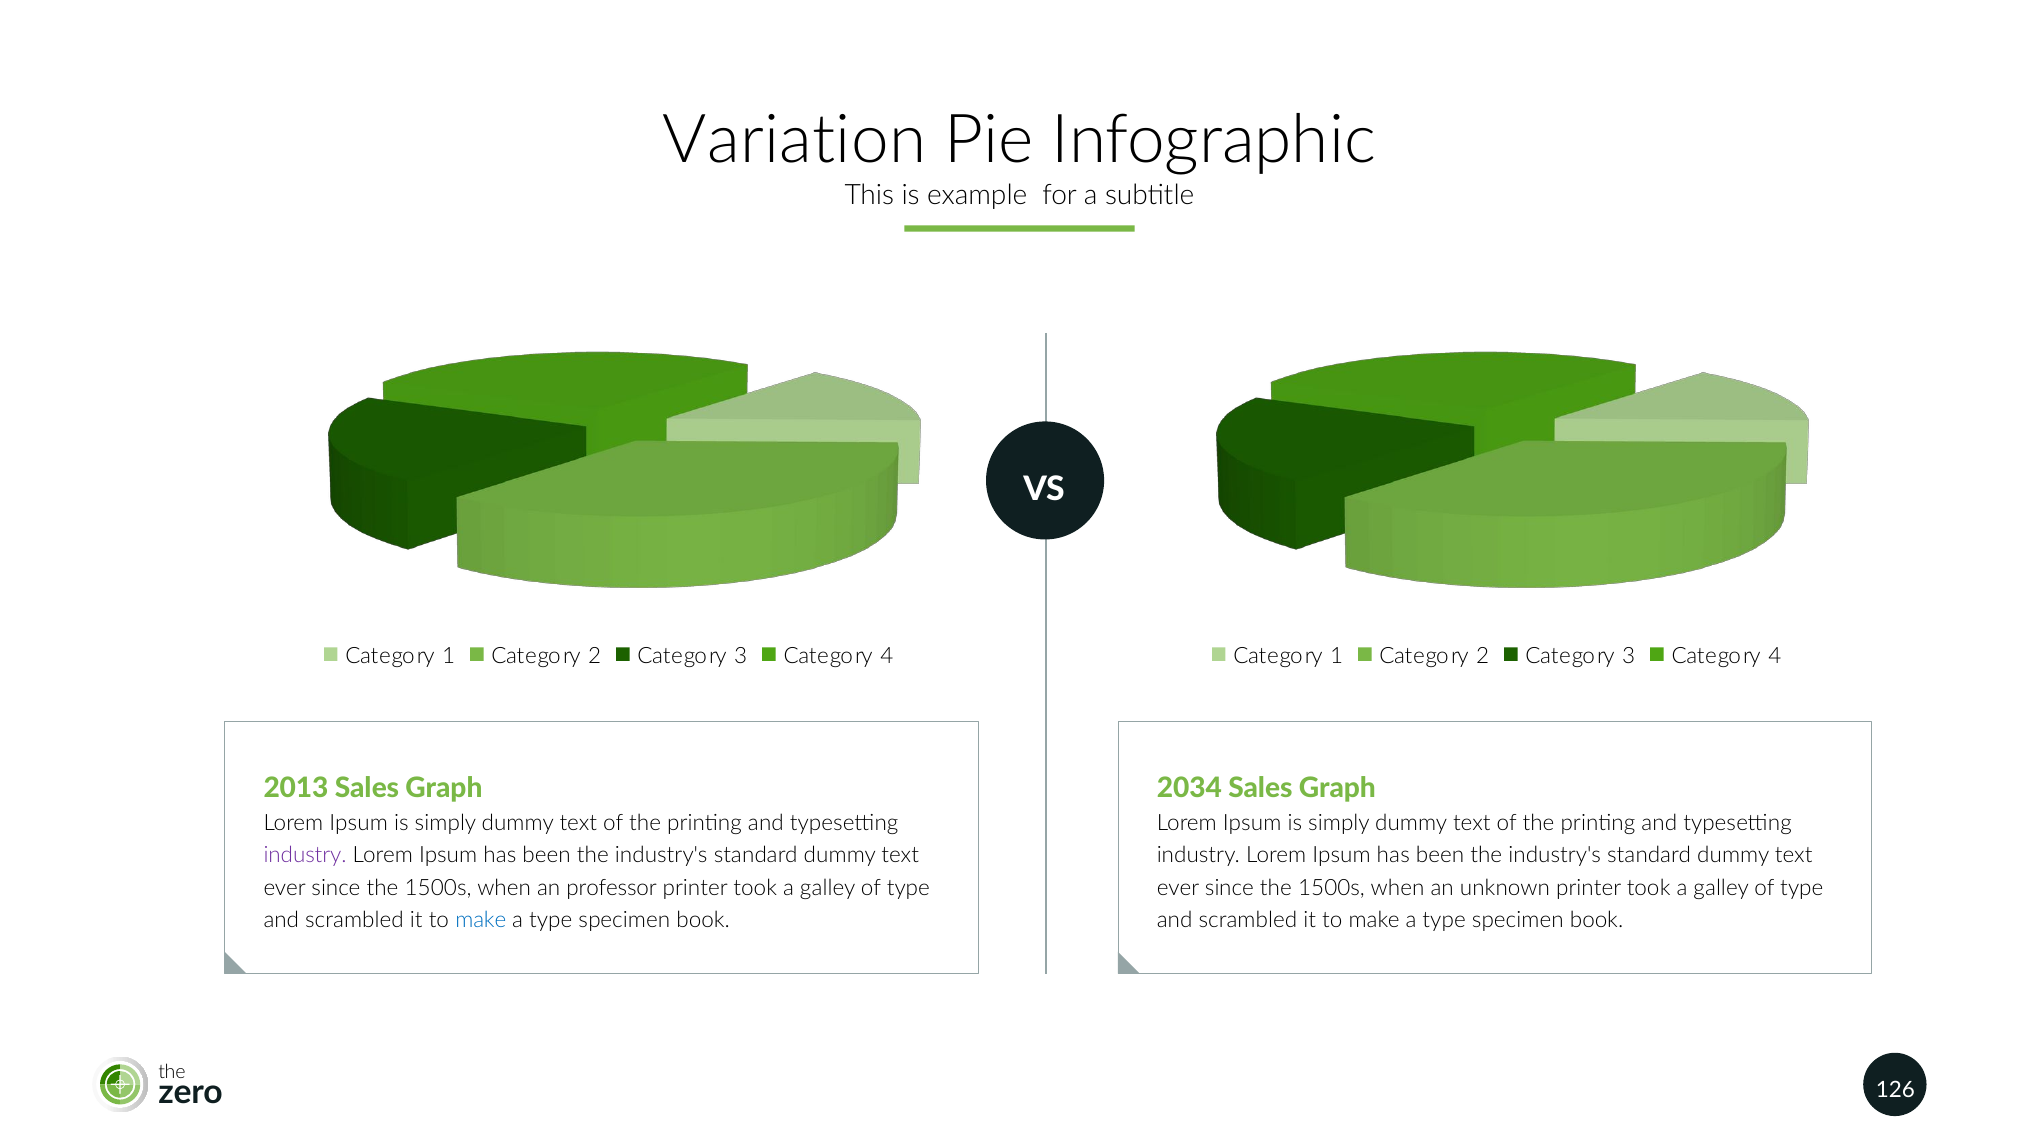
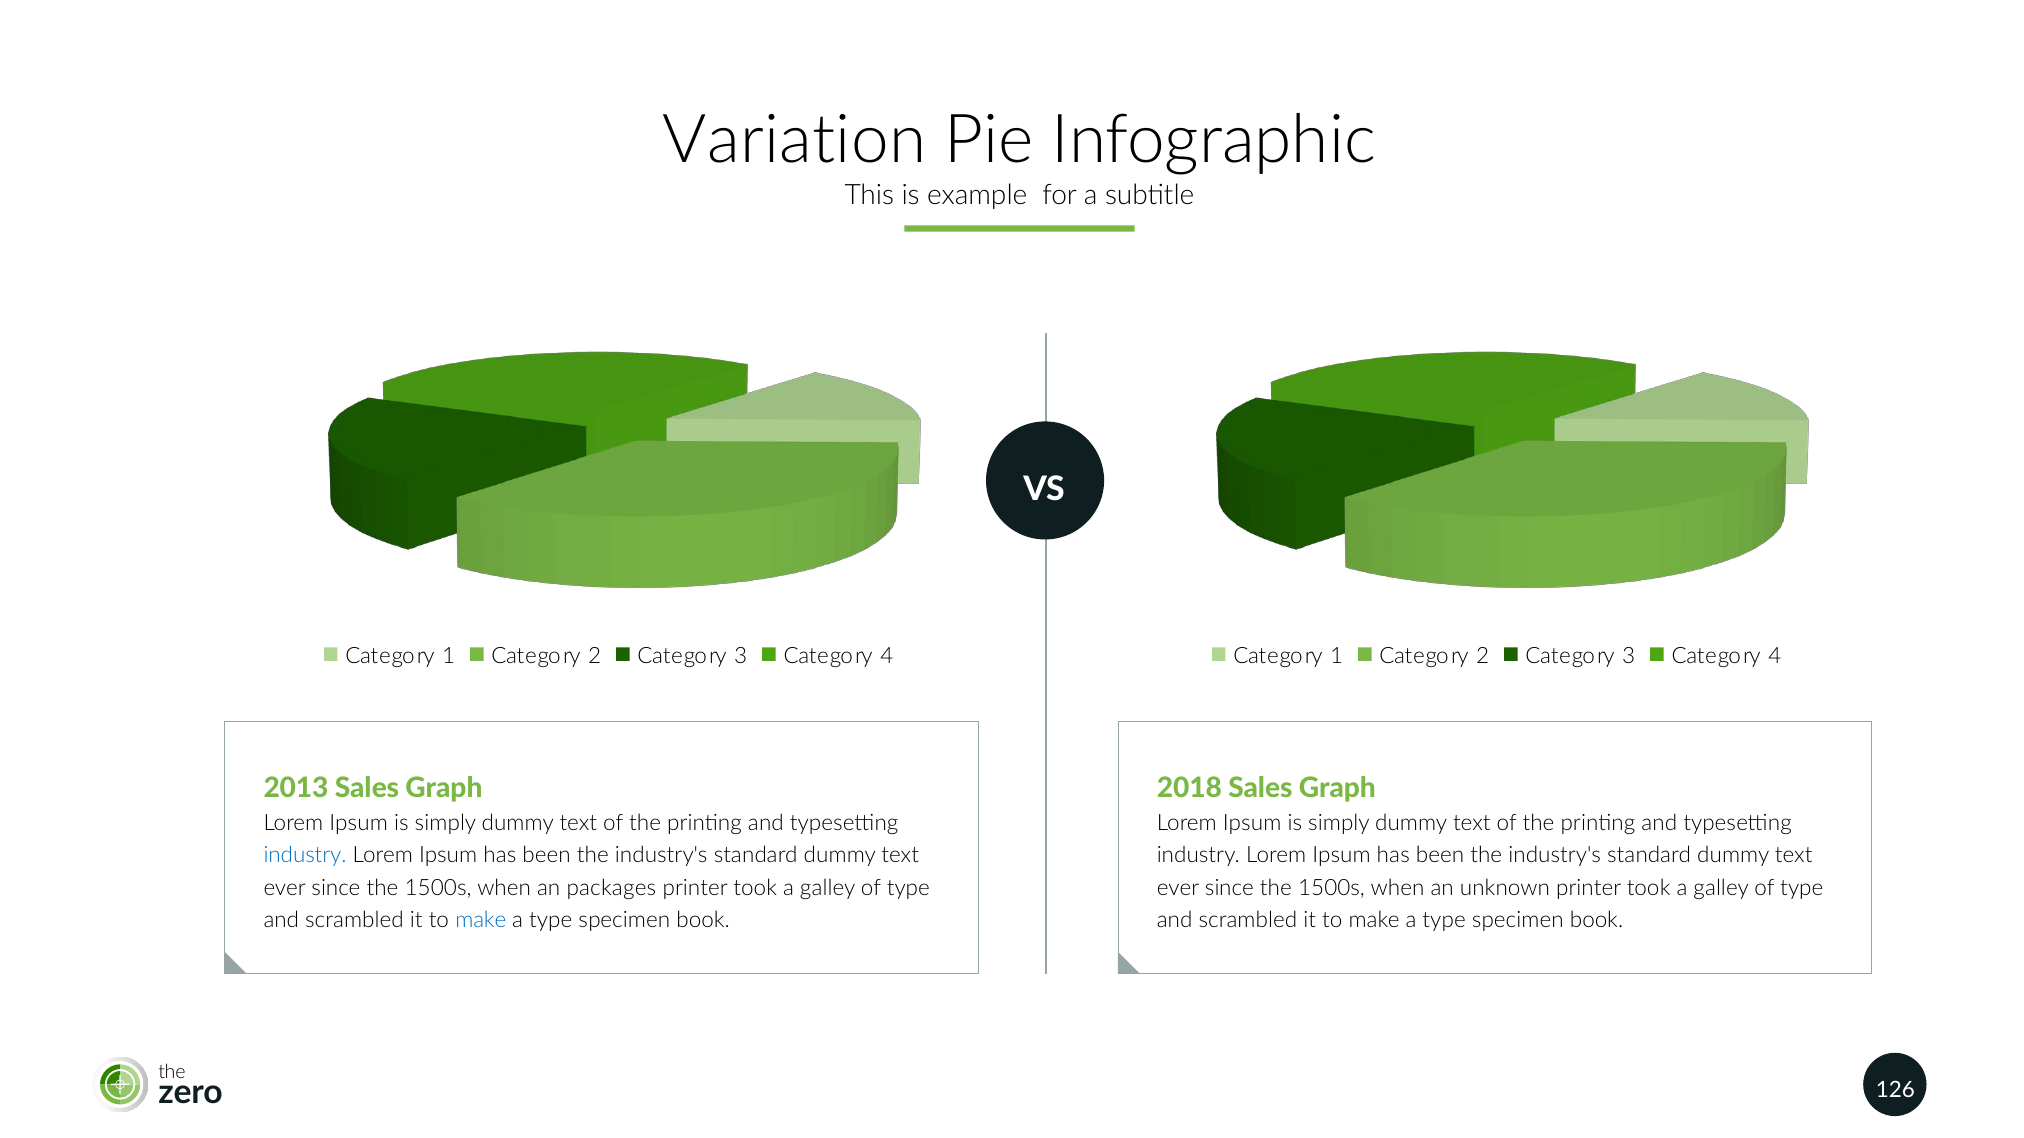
2034: 2034 -> 2018 (1189, 788)
industry colour: purple -> blue (305, 856)
professor: professor -> packages (611, 888)
